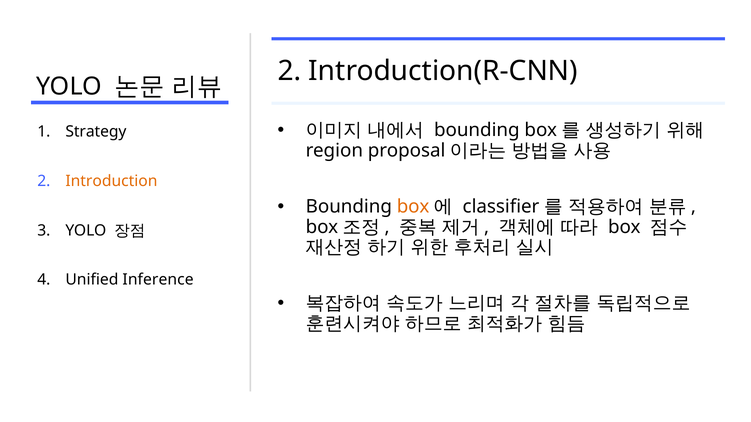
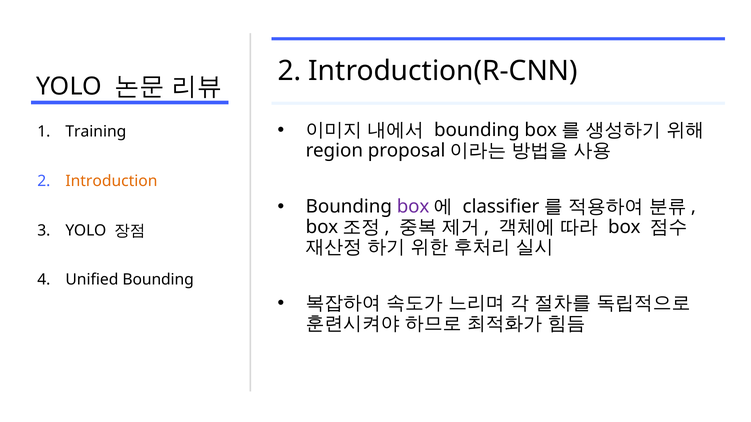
Strategy: Strategy -> Training (96, 132)
box colour: orange -> purple (413, 207)
Unified Inference: Inference -> Bounding (158, 280)
